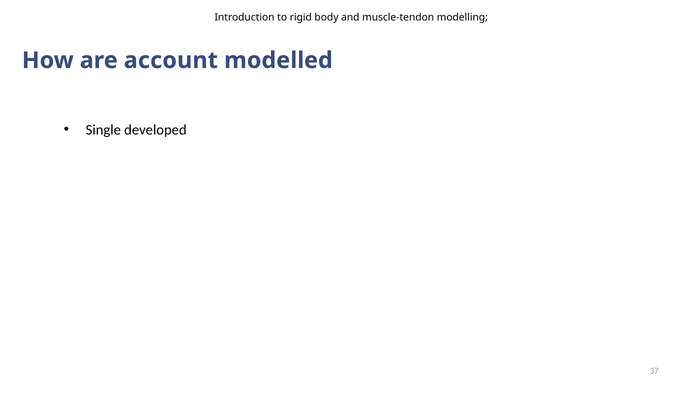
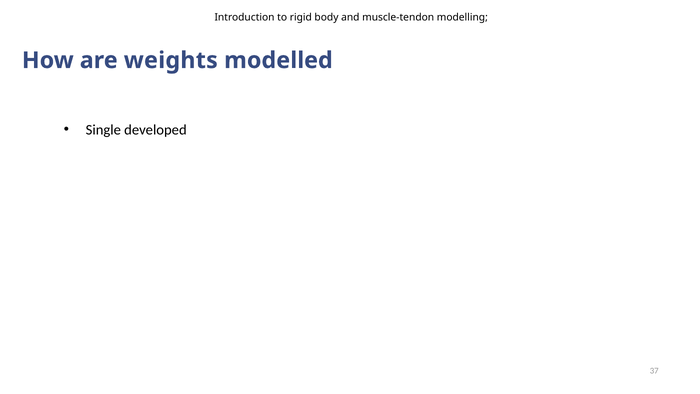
account: account -> weights (171, 60)
